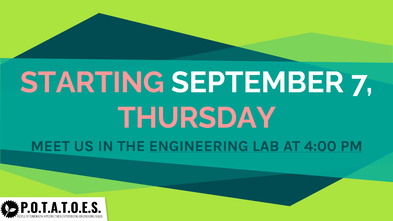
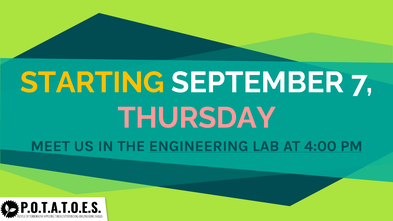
STARTING colour: pink -> yellow (92, 83)
